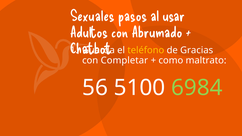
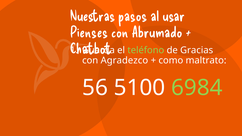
Sexuales: Sexuales -> Nuestras (93, 16)
Adultos: Adultos -> Pienses (89, 33)
teléfono colour: yellow -> light green (146, 50)
Completar: Completar -> Agradezco (124, 60)
